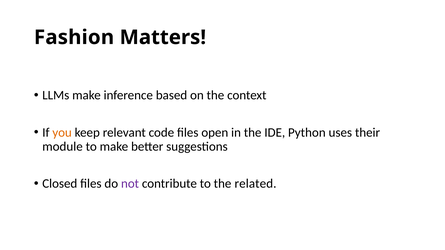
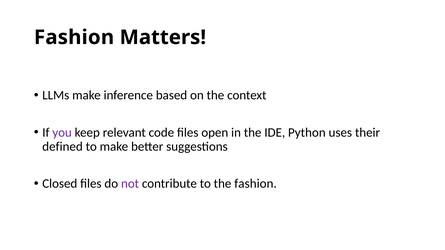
you colour: orange -> purple (62, 133)
module: module -> defined (63, 147)
the related: related -> fashion (256, 184)
